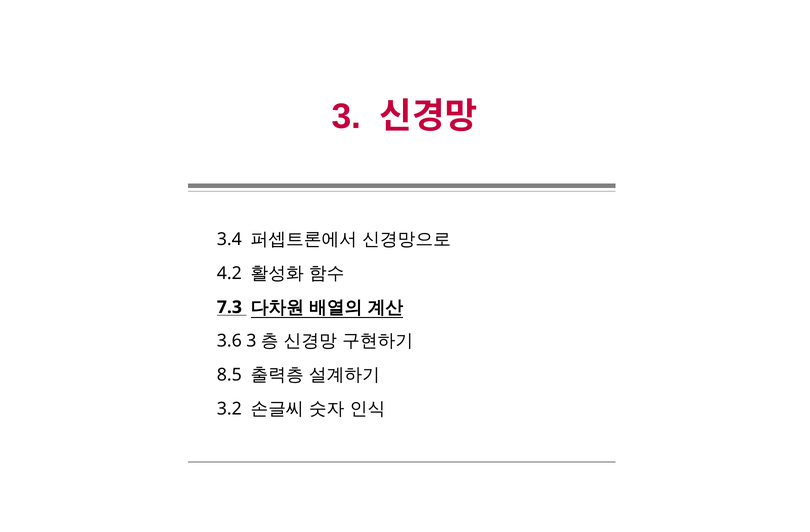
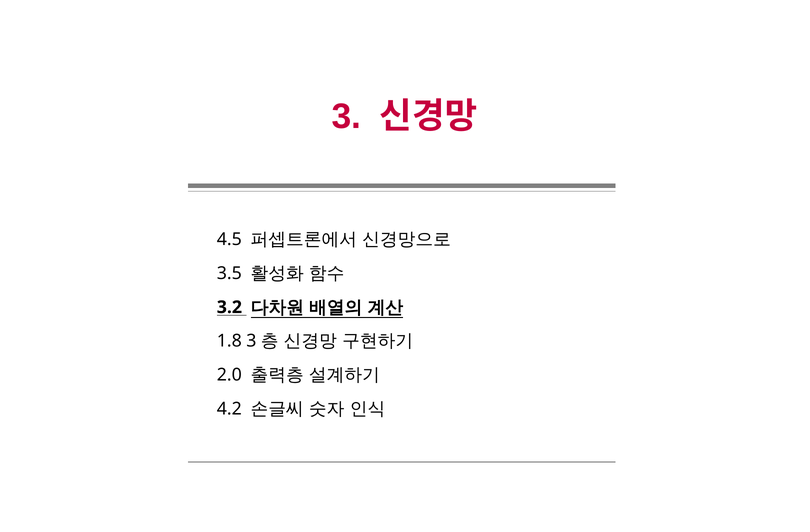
3.4: 3.4 -> 4.5 (229, 239)
4.2: 4.2 -> 3.5 (229, 273)
7.3: 7.3 -> 3.2 (229, 307)
3.6: 3.6 -> 1.8 (229, 341)
8.5: 8.5 -> 2.0 (229, 375)
3.2: 3.2 -> 4.2 (229, 409)
